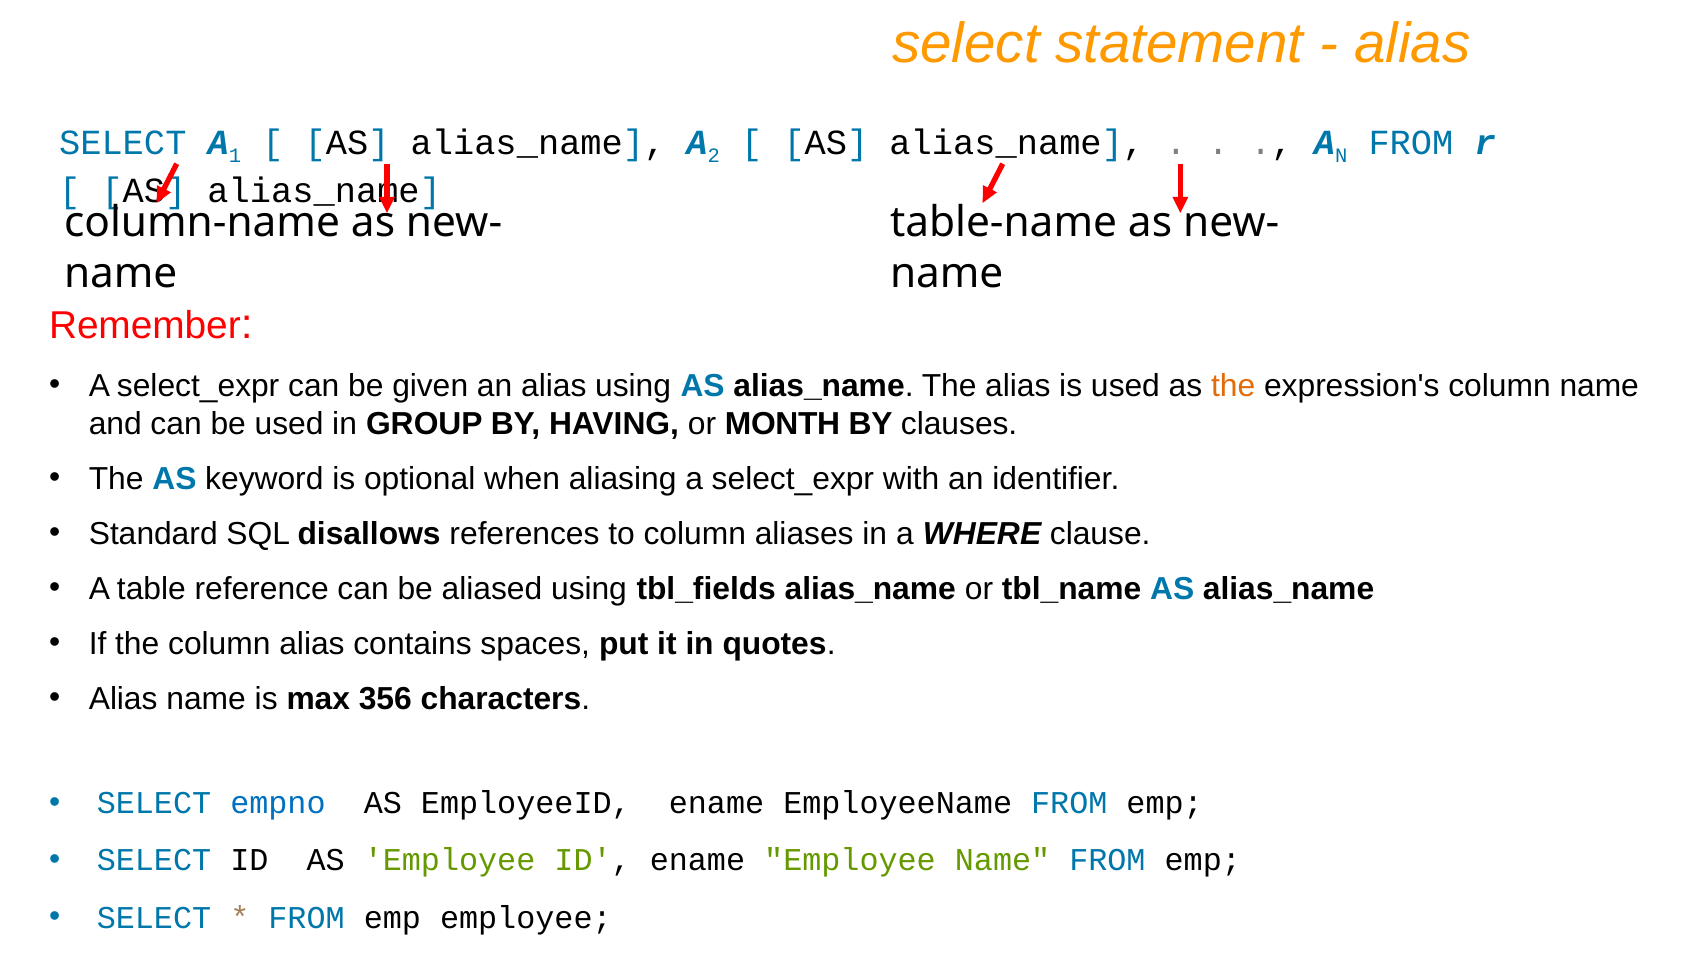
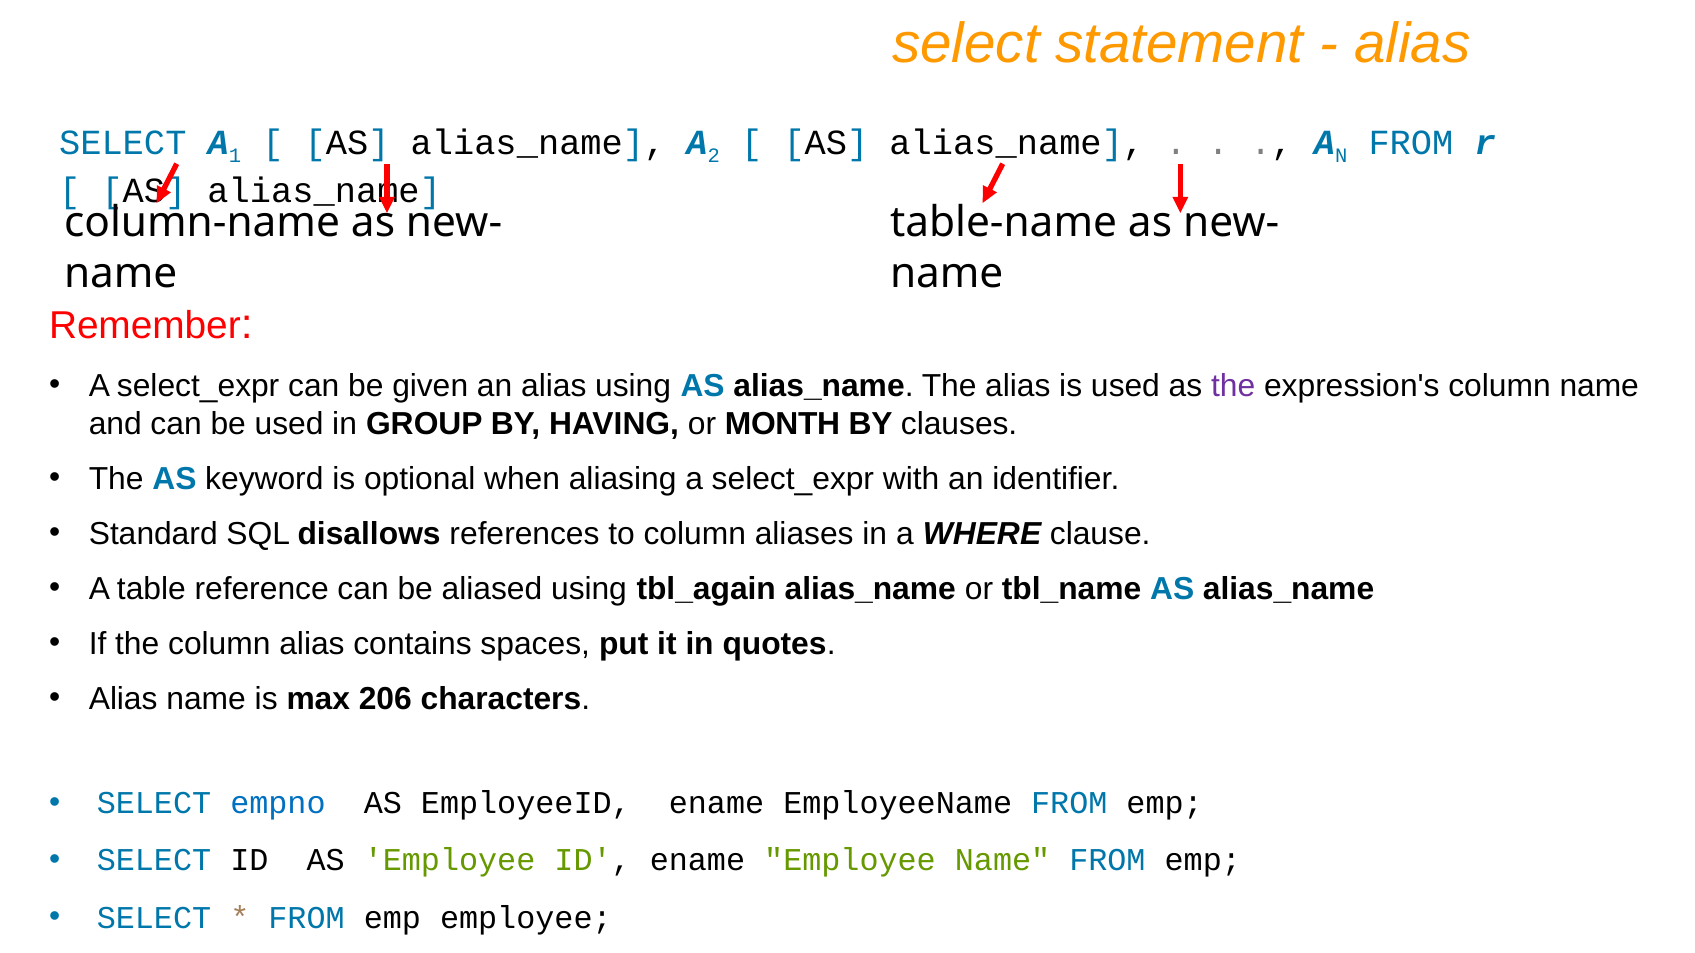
the colour: orange -> purple (1233, 386)
tbl_fields: tbl_fields -> tbl_again (706, 589)
356: 356 -> 206 (385, 699)
